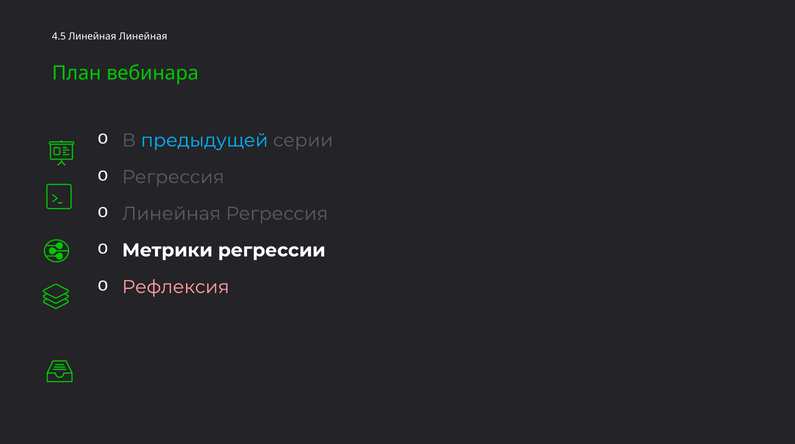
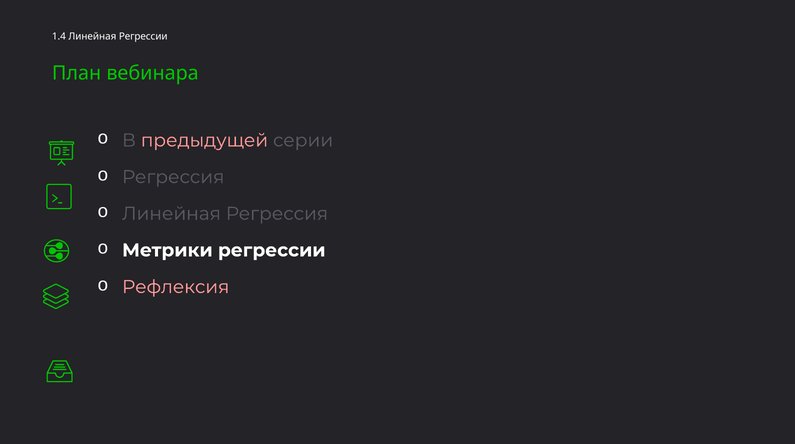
4.5: 4.5 -> 1.4 (59, 37)
Линейная Линейная: Линейная -> Регрессии (143, 37)
предыдущей colour: light blue -> pink (204, 140)
